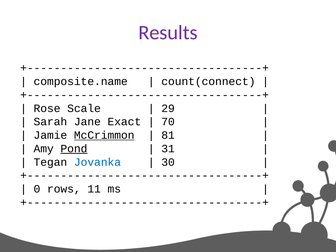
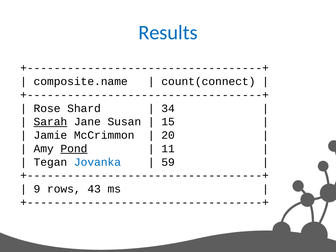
Results colour: purple -> blue (168, 33)
Scale: Scale -> Shard (84, 108)
29: 29 -> 34 (168, 108)
Sarah underline: none -> present (50, 122)
Exact: Exact -> Susan (124, 122)
70: 70 -> 15 (168, 122)
McCrimmon underline: present -> none (104, 135)
81: 81 -> 20 (168, 135)
31: 31 -> 11 (168, 149)
30: 30 -> 59 (168, 162)
0: 0 -> 9 (37, 189)
11: 11 -> 43 (94, 189)
